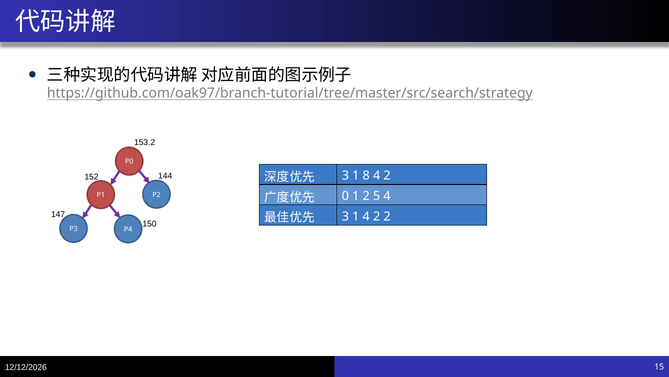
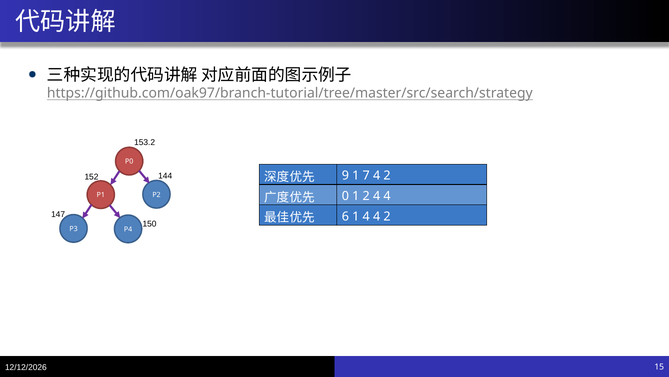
3: 3 -> 9 (345, 176)
8: 8 -> 7 (366, 176)
2 5: 5 -> 4 (377, 196)
3: 3 -> 6 (345, 216)
1 4 2: 2 -> 4 (377, 216)
